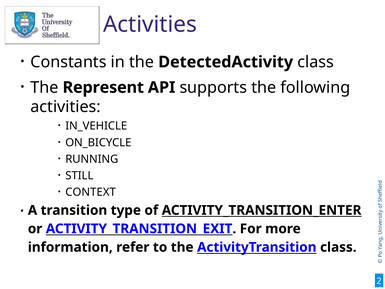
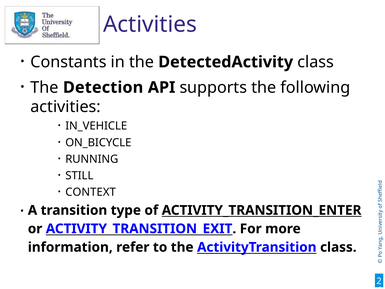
Represent: Represent -> Detection (103, 87)
